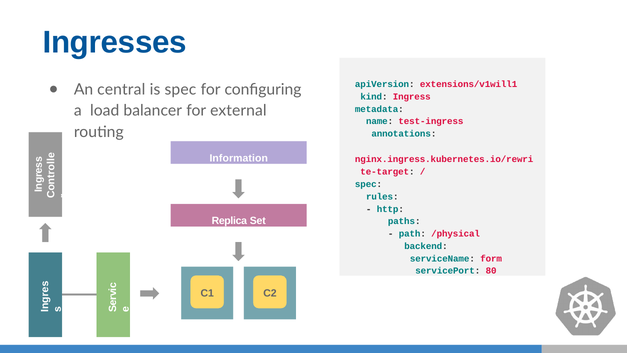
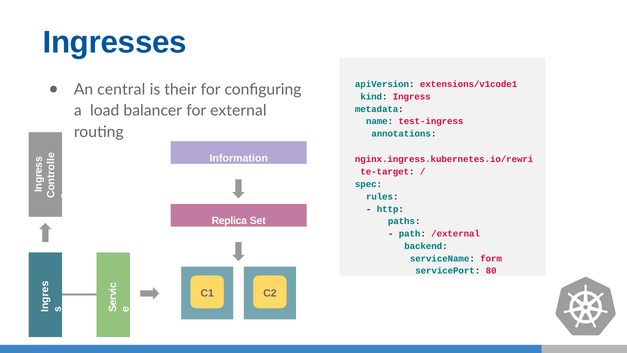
extensions/v1will1: extensions/v1will1 -> extensions/v1code1 (469, 84)
is spec: spec -> their (180, 89)
/physical: /physical -> /external (456, 234)
